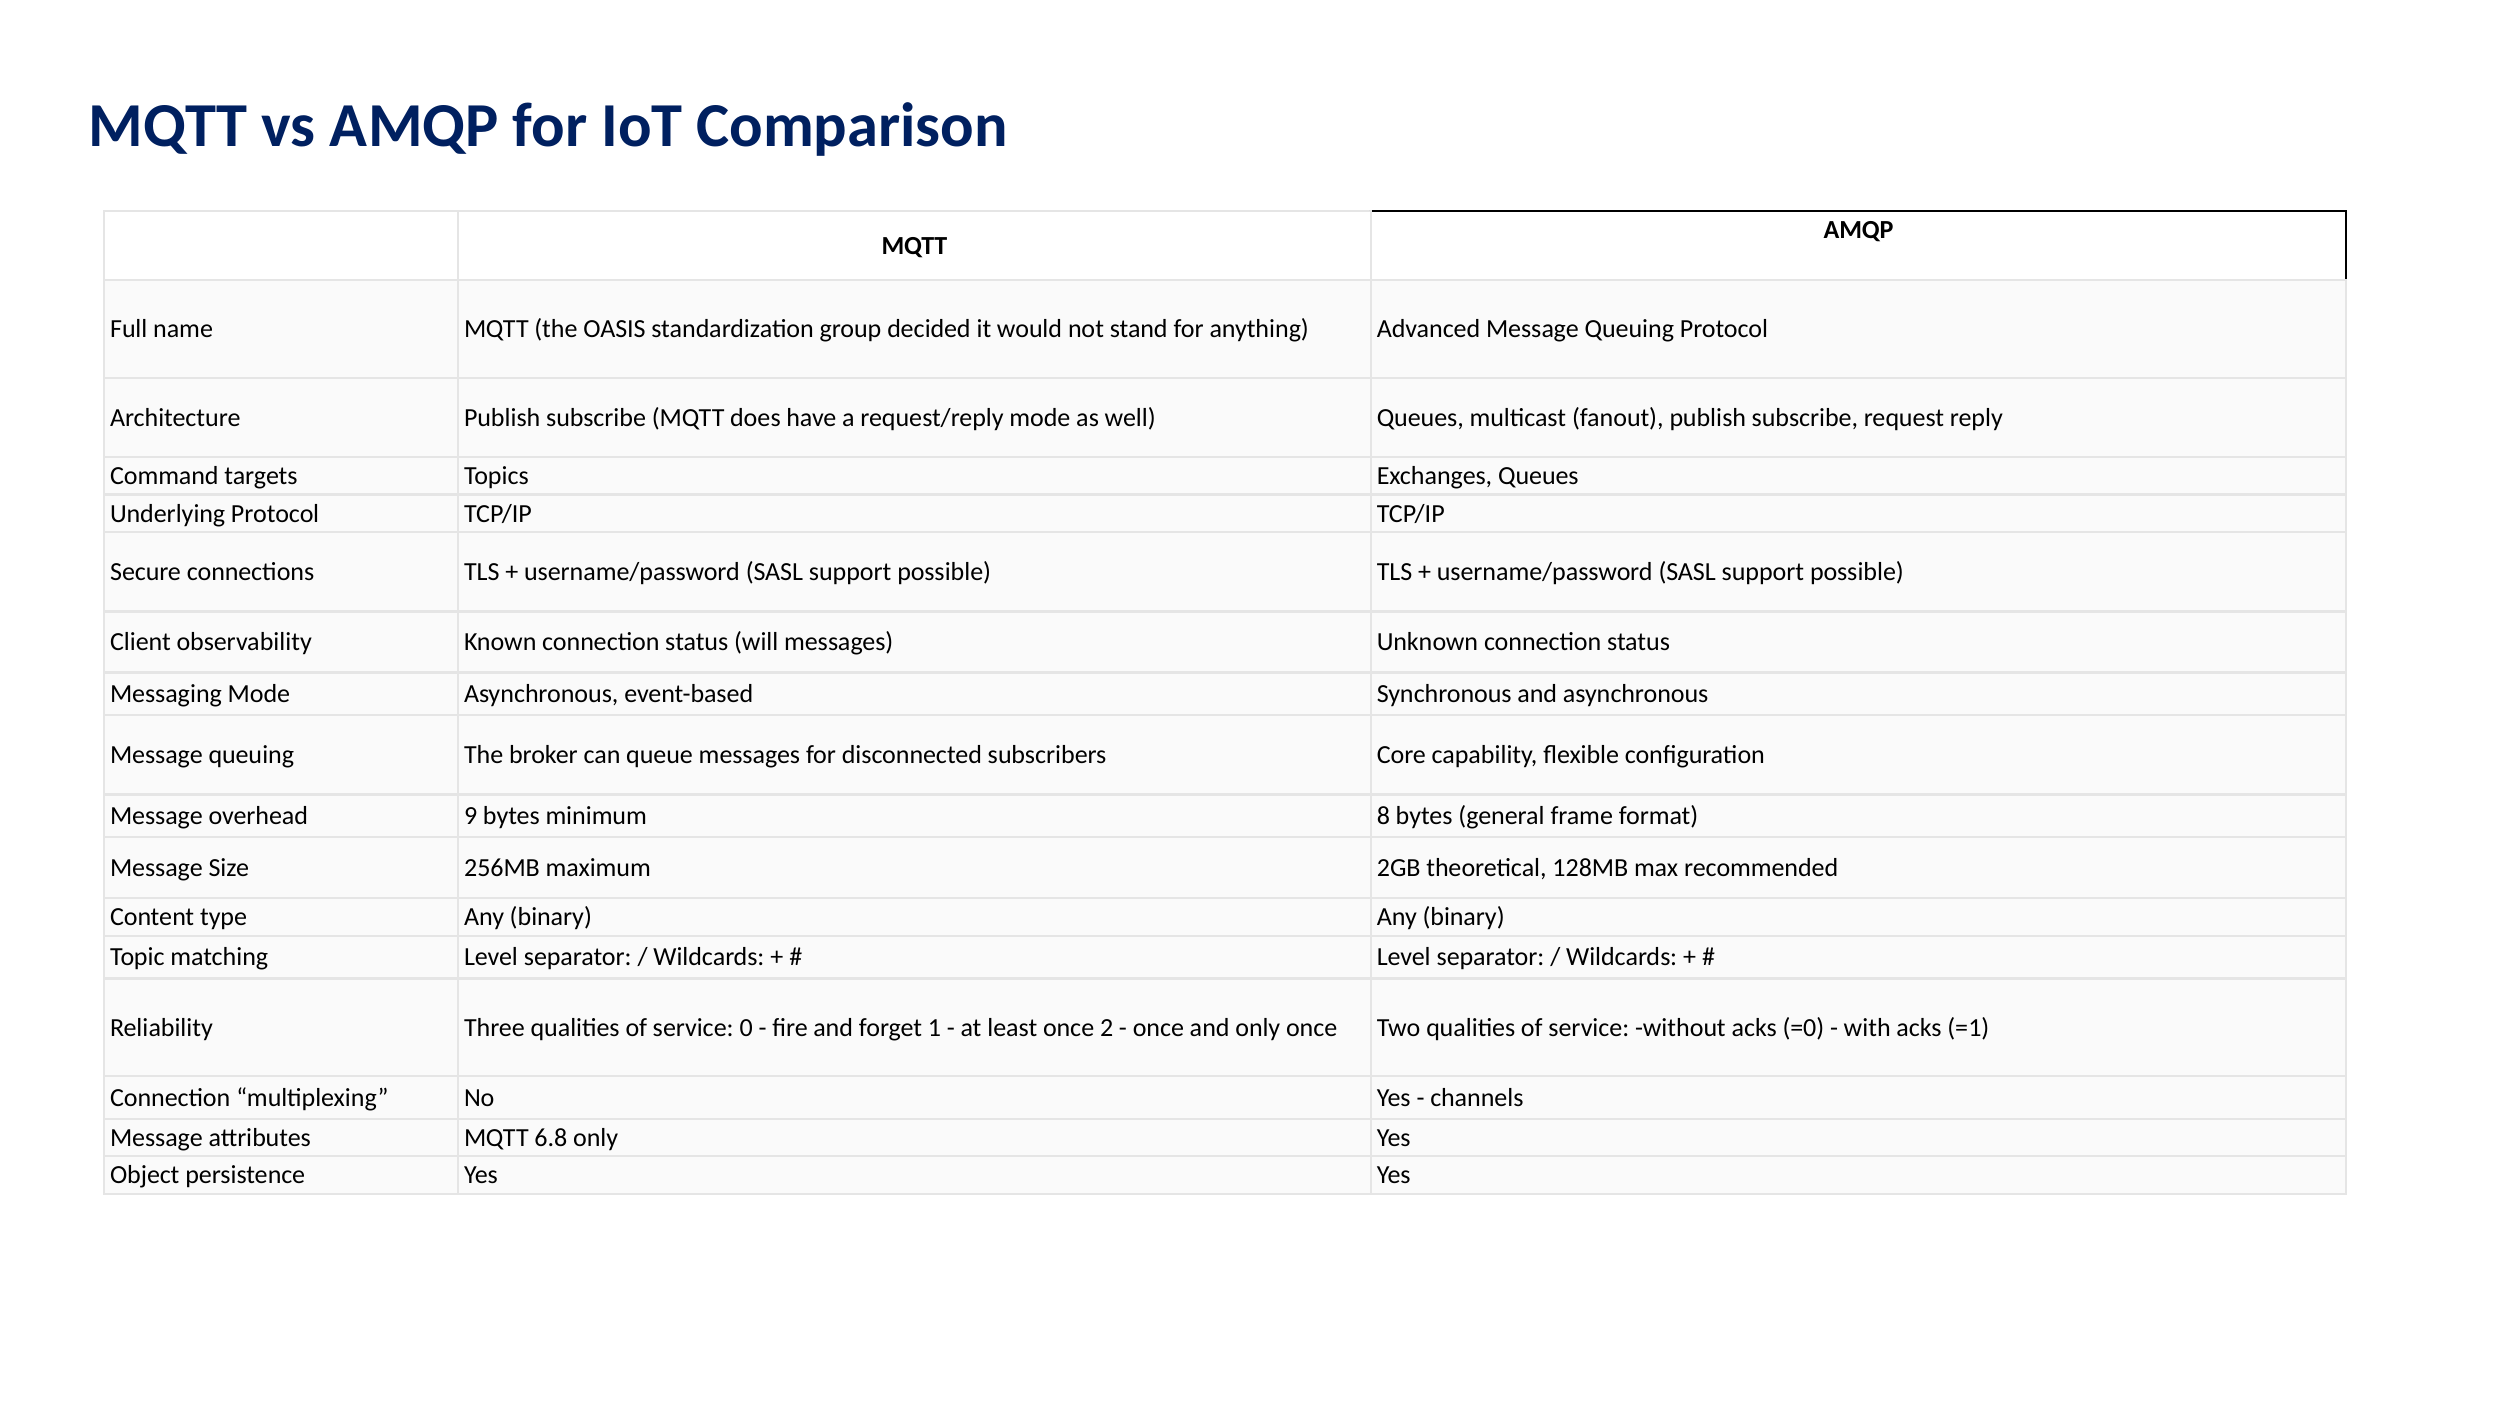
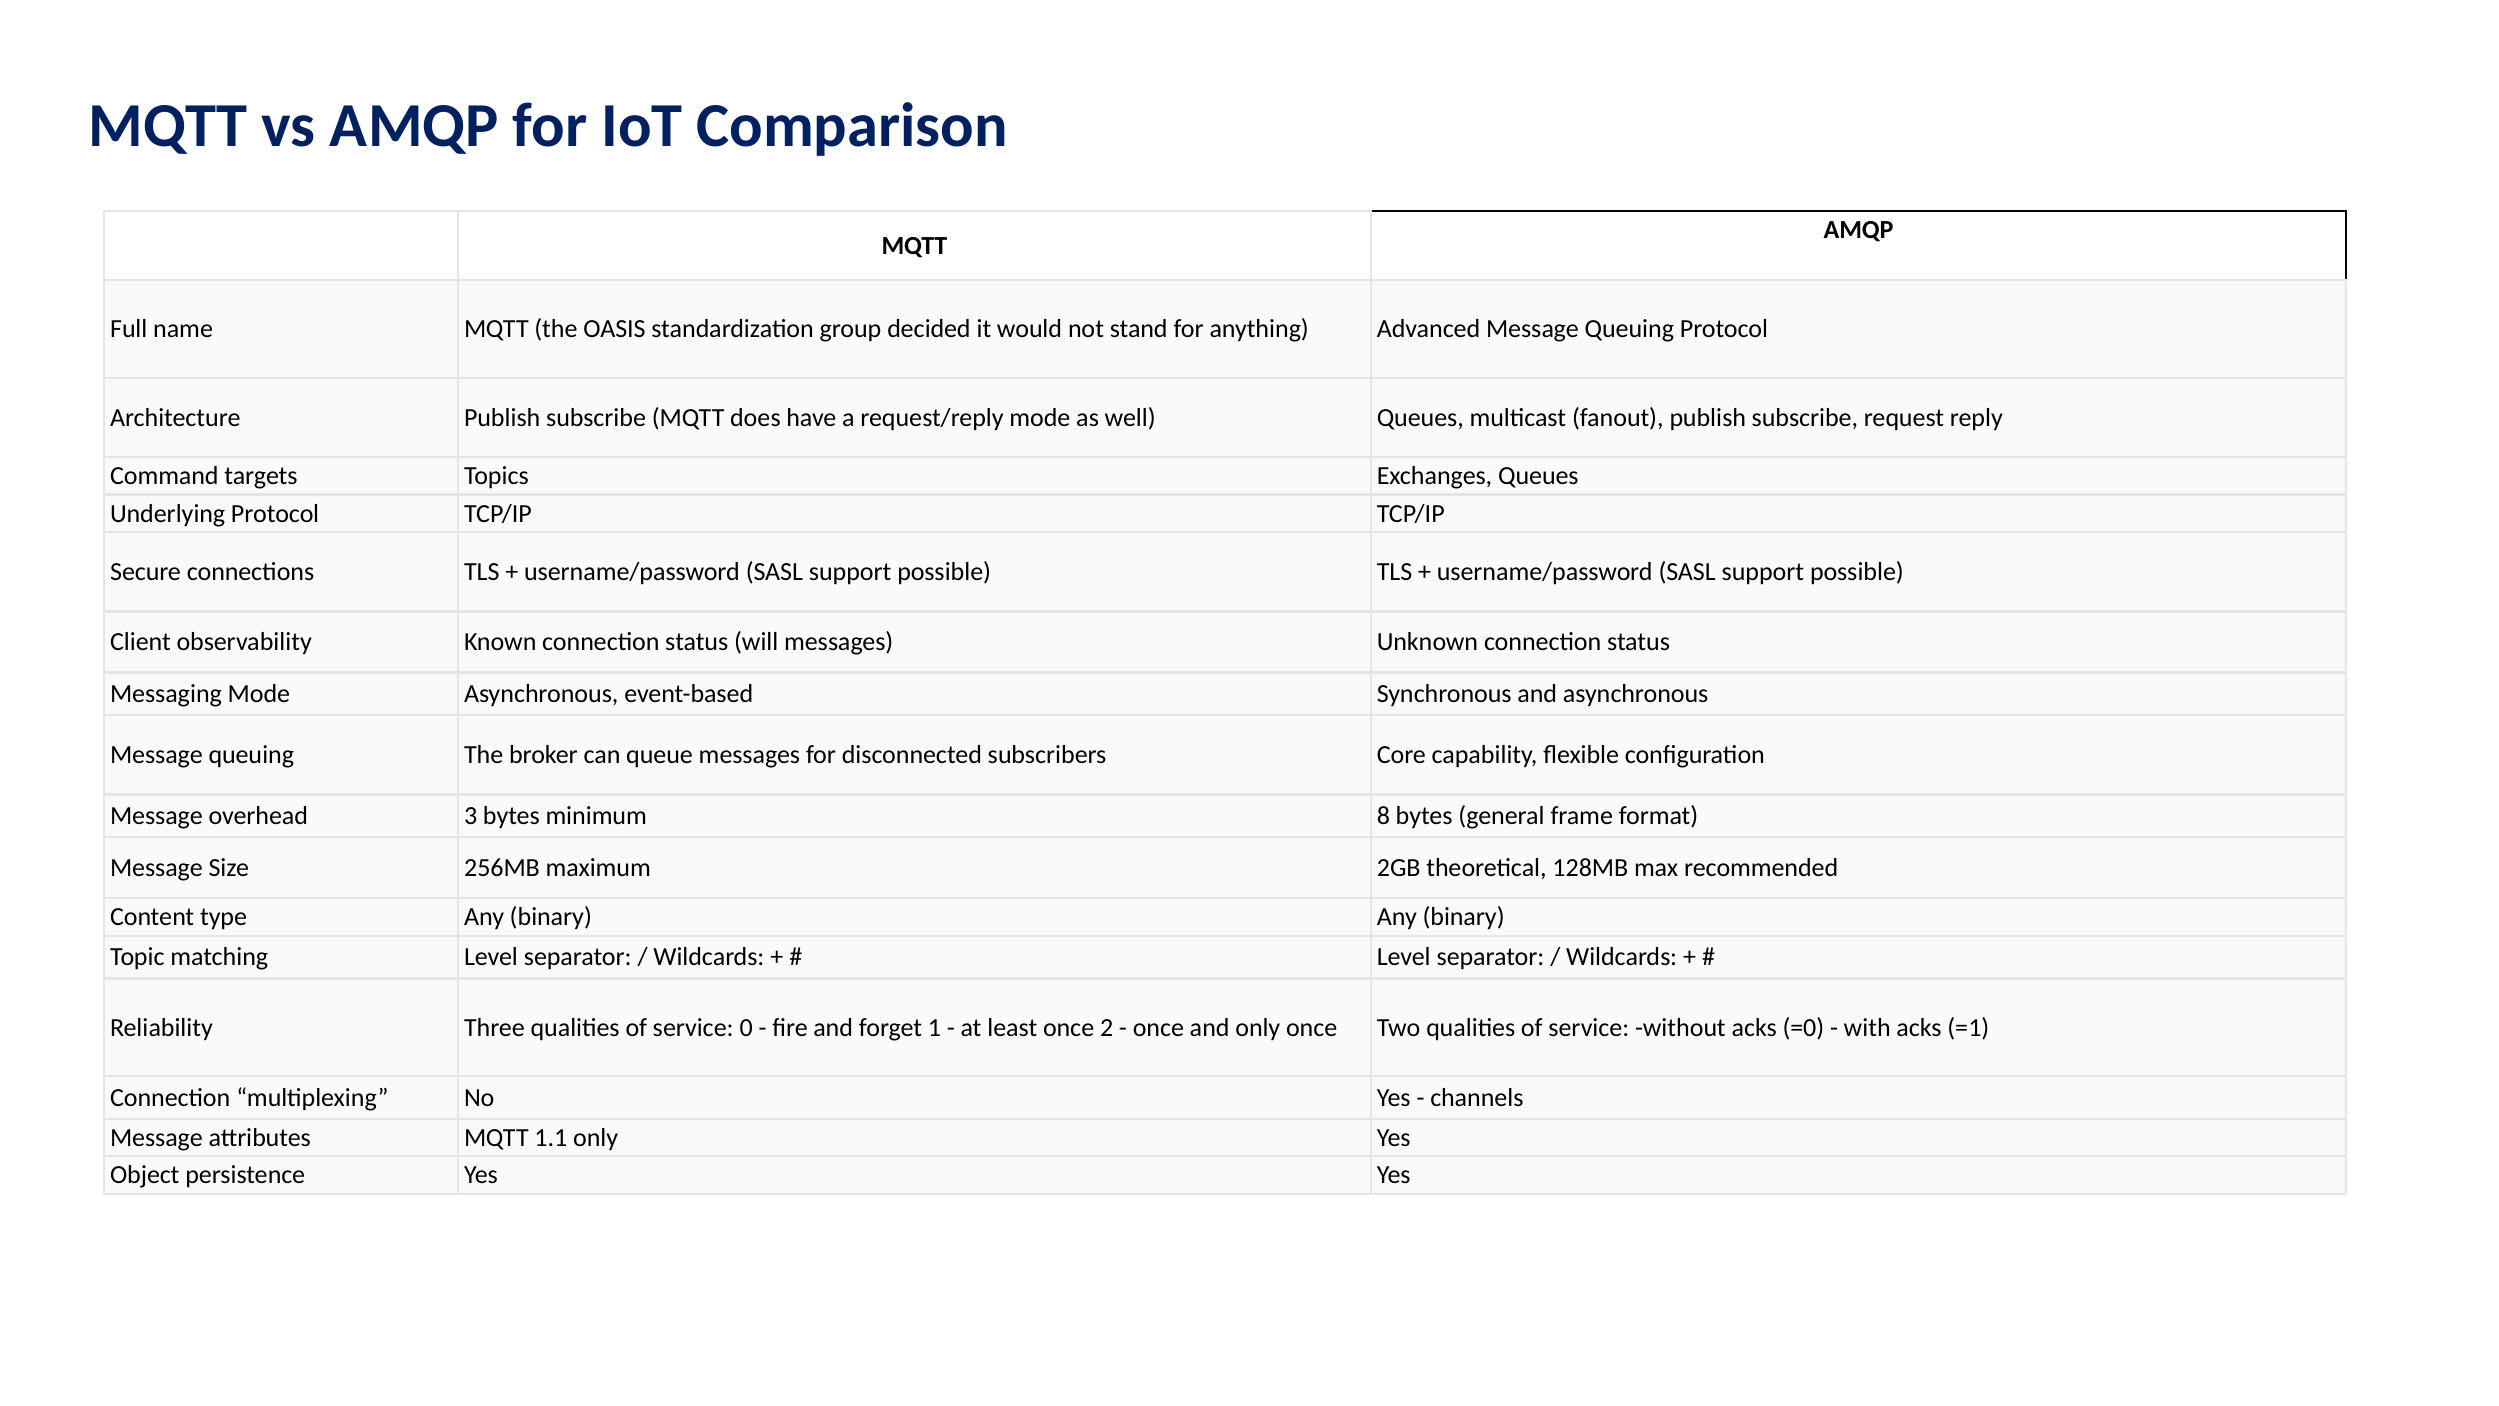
9: 9 -> 3 (471, 816)
6.8: 6.8 -> 1.1 (551, 1138)
